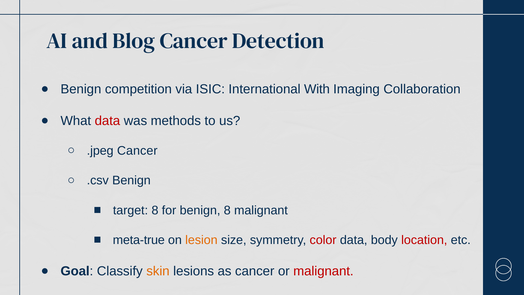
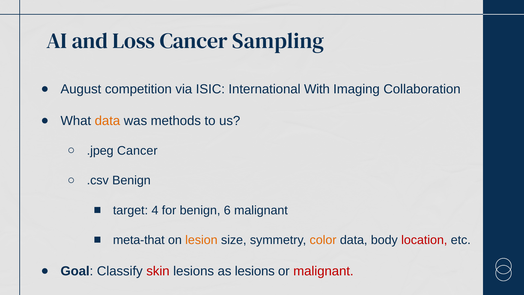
Blog: Blog -> Loss (134, 41)
Detection: Detection -> Sampling (278, 41)
Benign: Benign -> August (81, 89)
data colour: red -> orange (107, 121)
target 8: 8 -> 4 (155, 210)
benign 8: 8 -> 6 (227, 210)
meta-true: meta-true -> meta-that (139, 240)
color colour: red -> orange (323, 240)
skin colour: orange -> red (158, 271)
as cancer: cancer -> lesions (255, 271)
